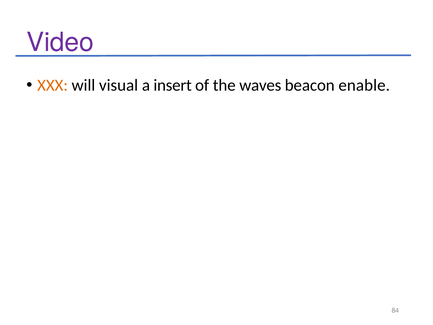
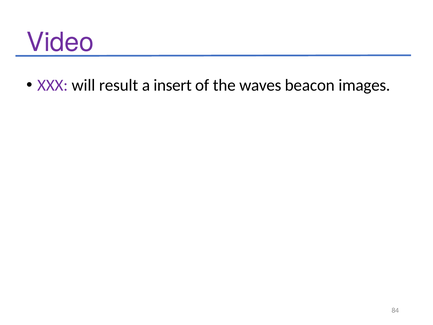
XXX colour: orange -> purple (53, 85)
visual: visual -> result (119, 85)
enable: enable -> images (364, 85)
